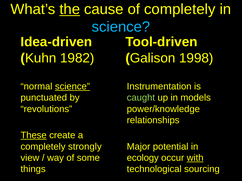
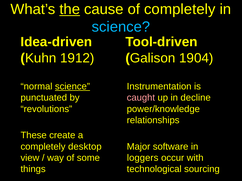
1982: 1982 -> 1912 (77, 58)
1998: 1998 -> 1904 (196, 58)
caught colour: light green -> pink (141, 98)
models: models -> decline (196, 98)
These underline: present -> none (34, 136)
strongly: strongly -> desktop (85, 147)
potential: potential -> software (171, 147)
ecology: ecology -> loggers (143, 158)
with underline: present -> none (195, 158)
